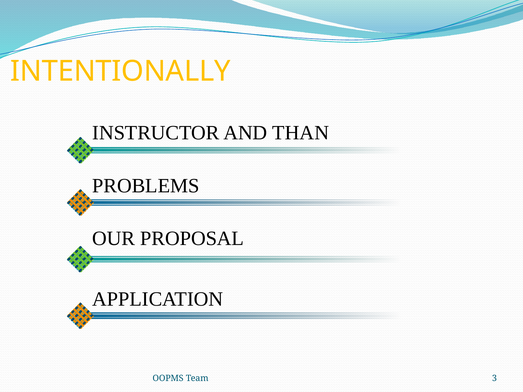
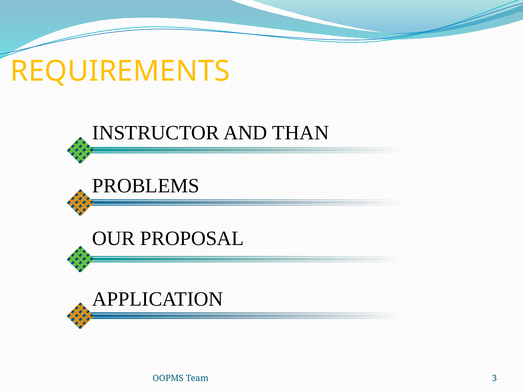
INTENTIONALLY: INTENTIONALLY -> REQUIREMENTS (120, 71)
